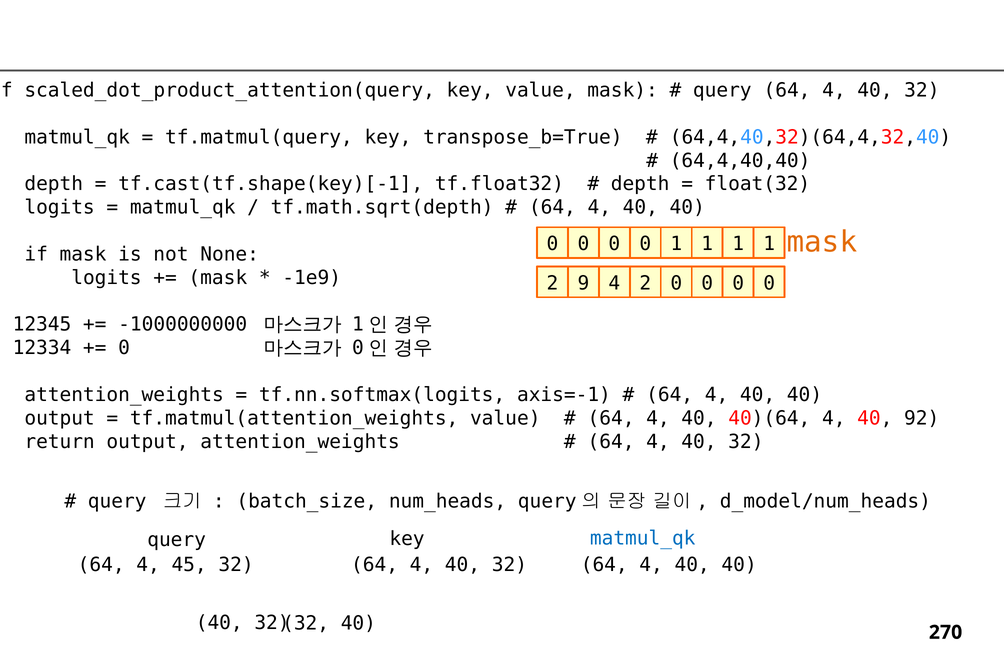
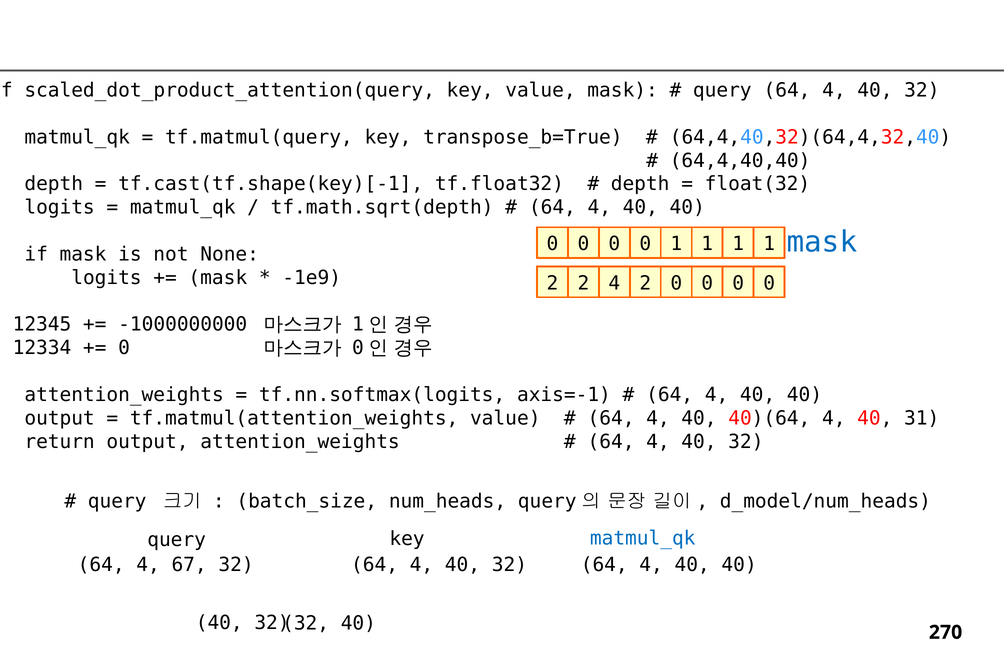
mask colour: orange -> blue (822, 242)
2 9: 9 -> 2 (583, 283)
92: 92 -> 31 (922, 419)
45: 45 -> 67 (189, 565)
